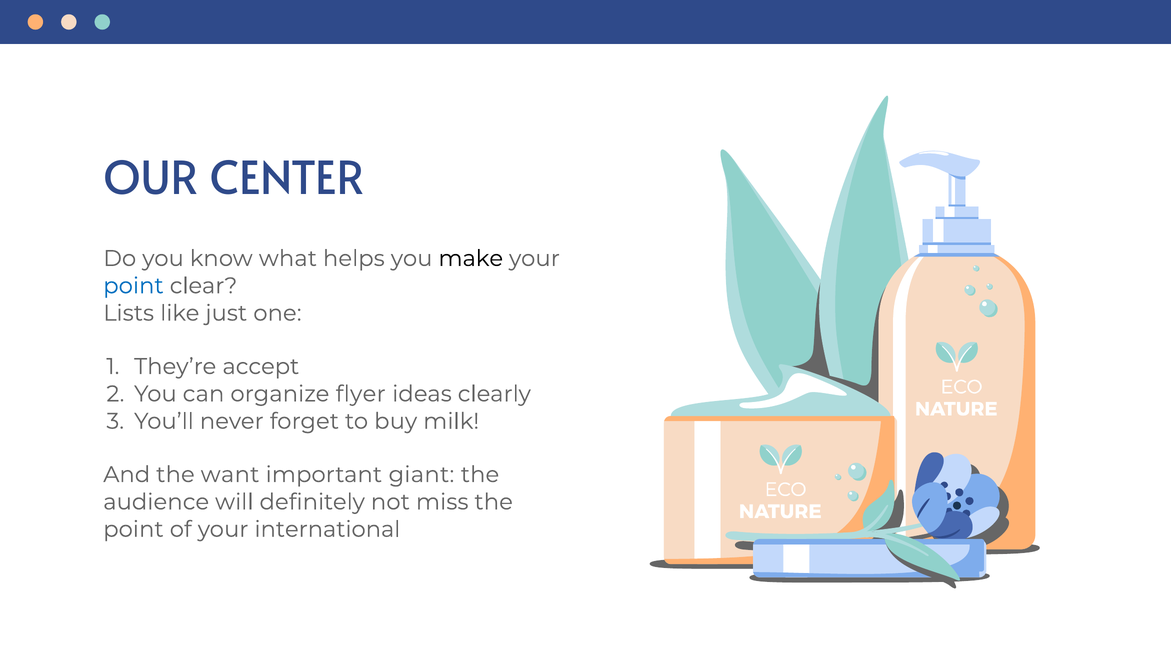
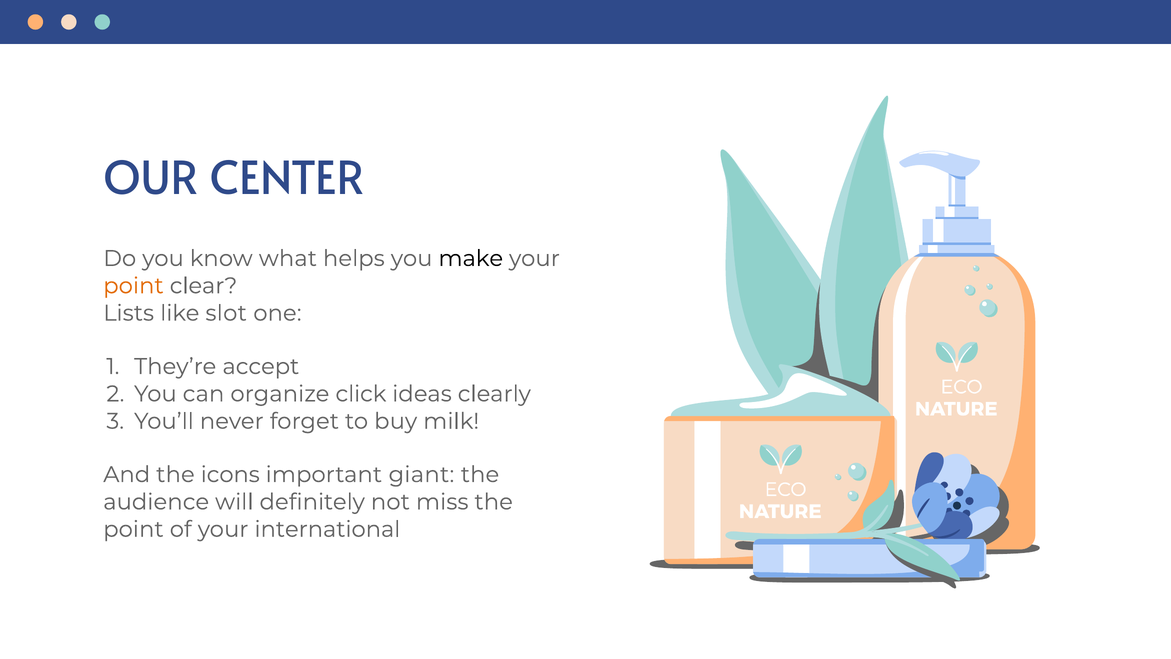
point colour: blue -> orange (133, 286)
just: just -> slot (226, 313)
flyer: flyer -> click (361, 394)
want: want -> icons (230, 474)
